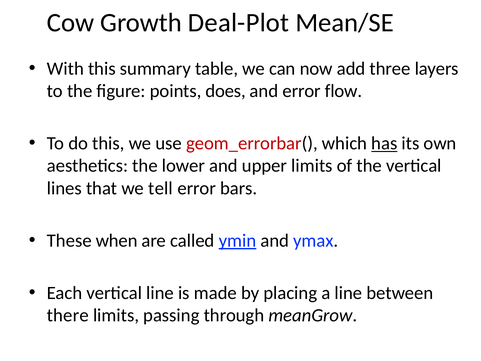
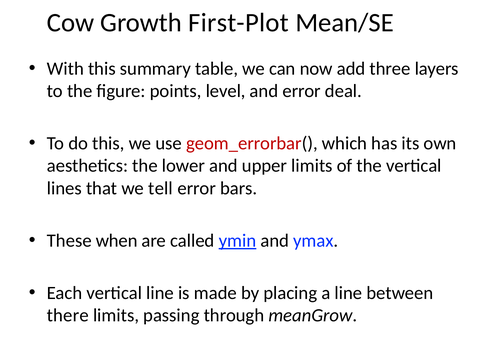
Deal-Plot: Deal-Plot -> First-Plot (239, 23)
does: does -> level (226, 91)
flow: flow -> deal (343, 91)
has underline: present -> none (384, 143)
